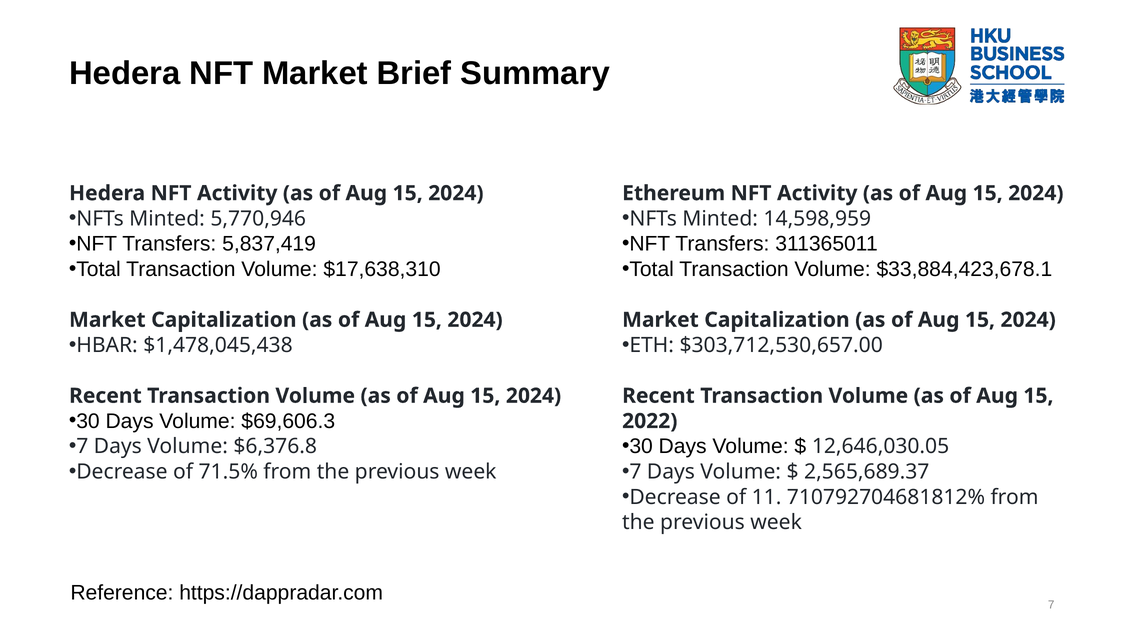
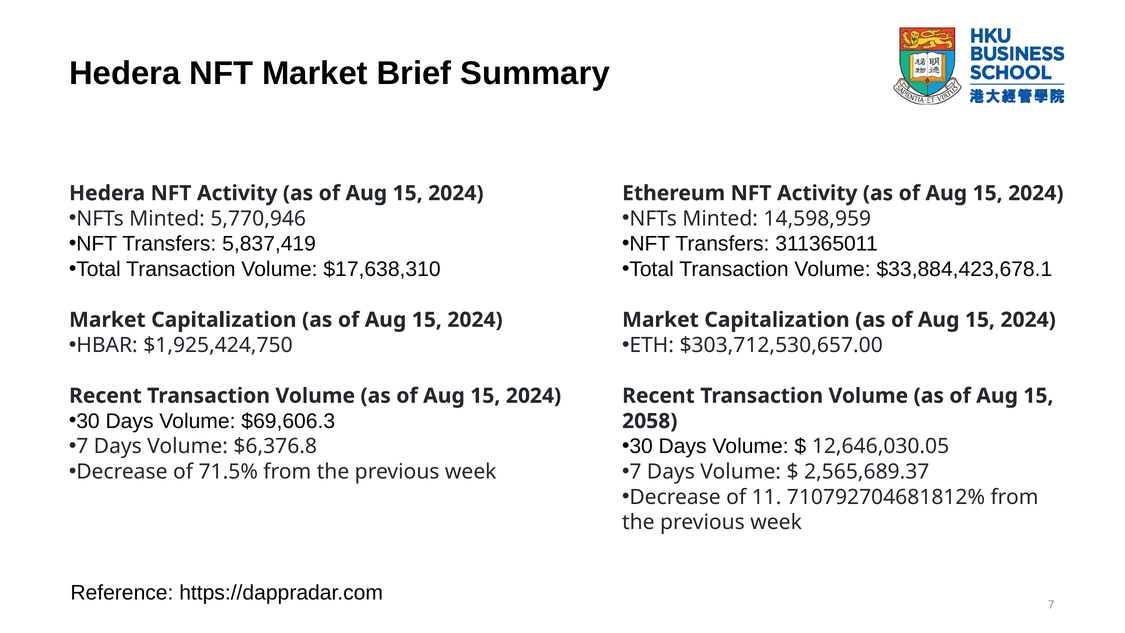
$1,478,045,438: $1,478,045,438 -> $1,925,424,750 (218, 345)
2022: 2022 -> 2058 (650, 421)
